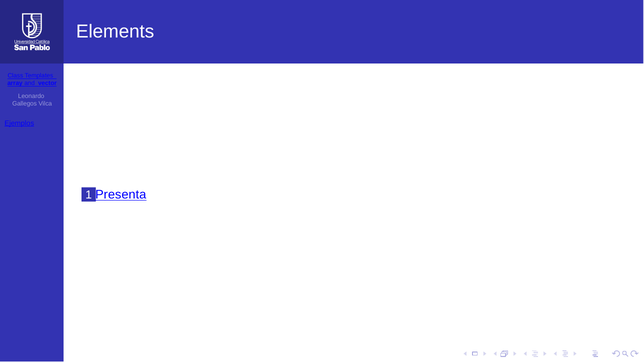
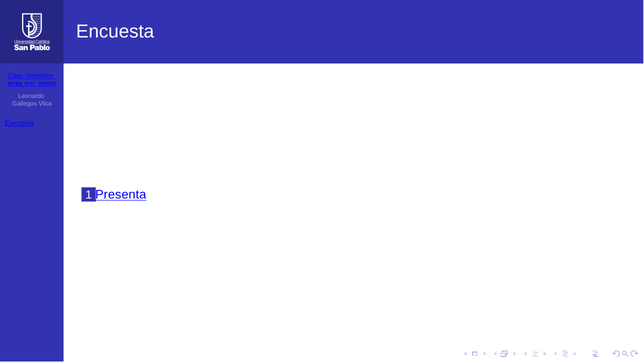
Elements: Elements -> Encuesta (115, 32)
